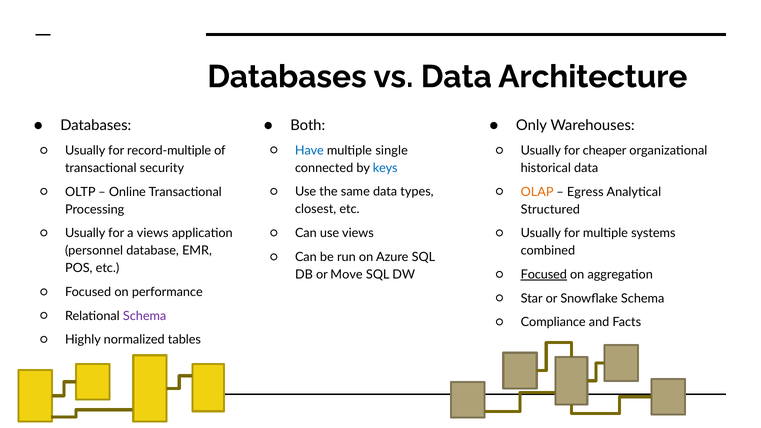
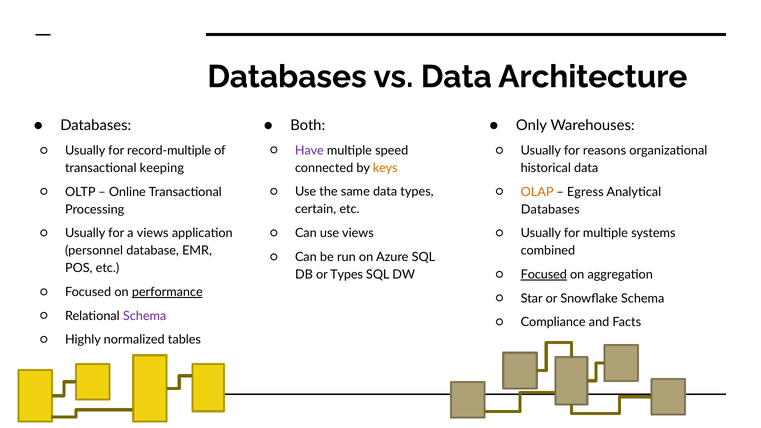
Have colour: blue -> purple (309, 151)
single: single -> speed (392, 151)
cheaper: cheaper -> reasons (605, 151)
security: security -> keeping (162, 168)
keys colour: blue -> orange (385, 168)
closest: closest -> certain (316, 209)
Structured: Structured -> Databases (550, 209)
or Move: Move -> Types (347, 275)
performance underline: none -> present (167, 292)
